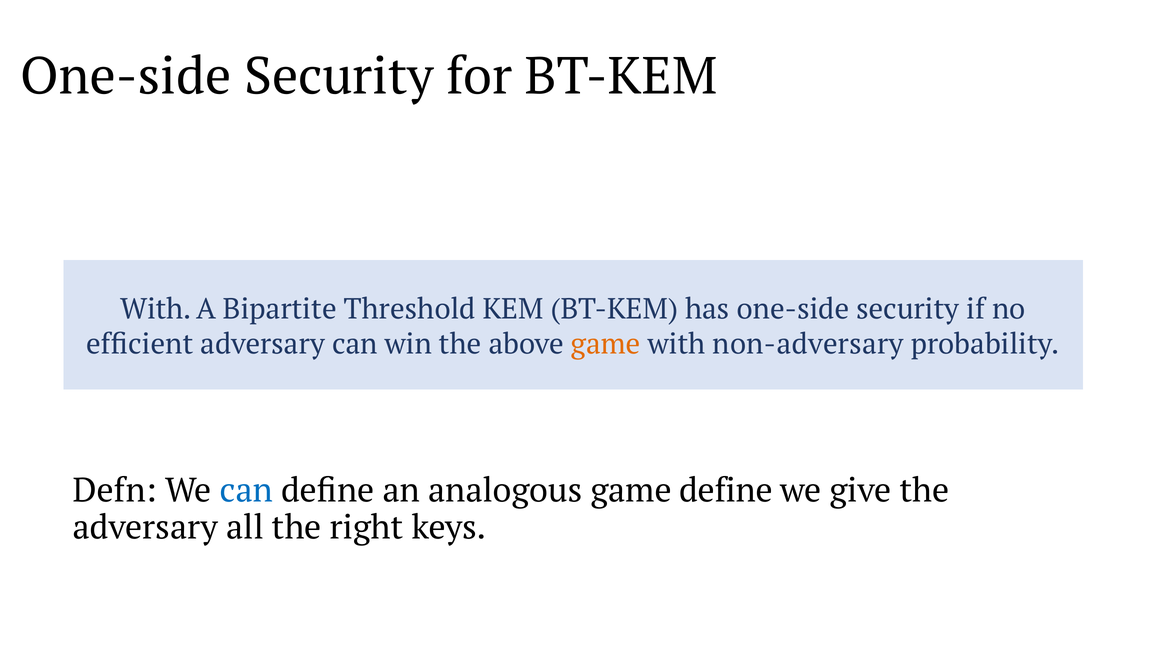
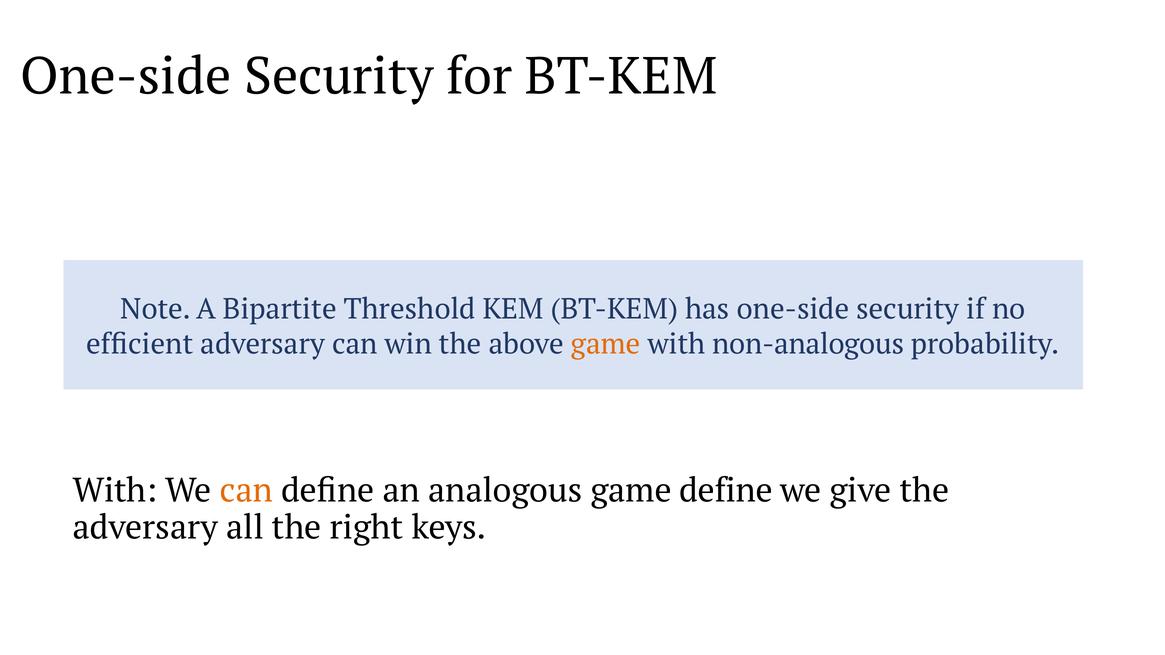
With: With -> Note (156, 309)
non-adversary: non-adversary -> non-analogous (808, 344)
Defn: Defn -> With (115, 491)
can colour: blue -> orange (246, 491)
